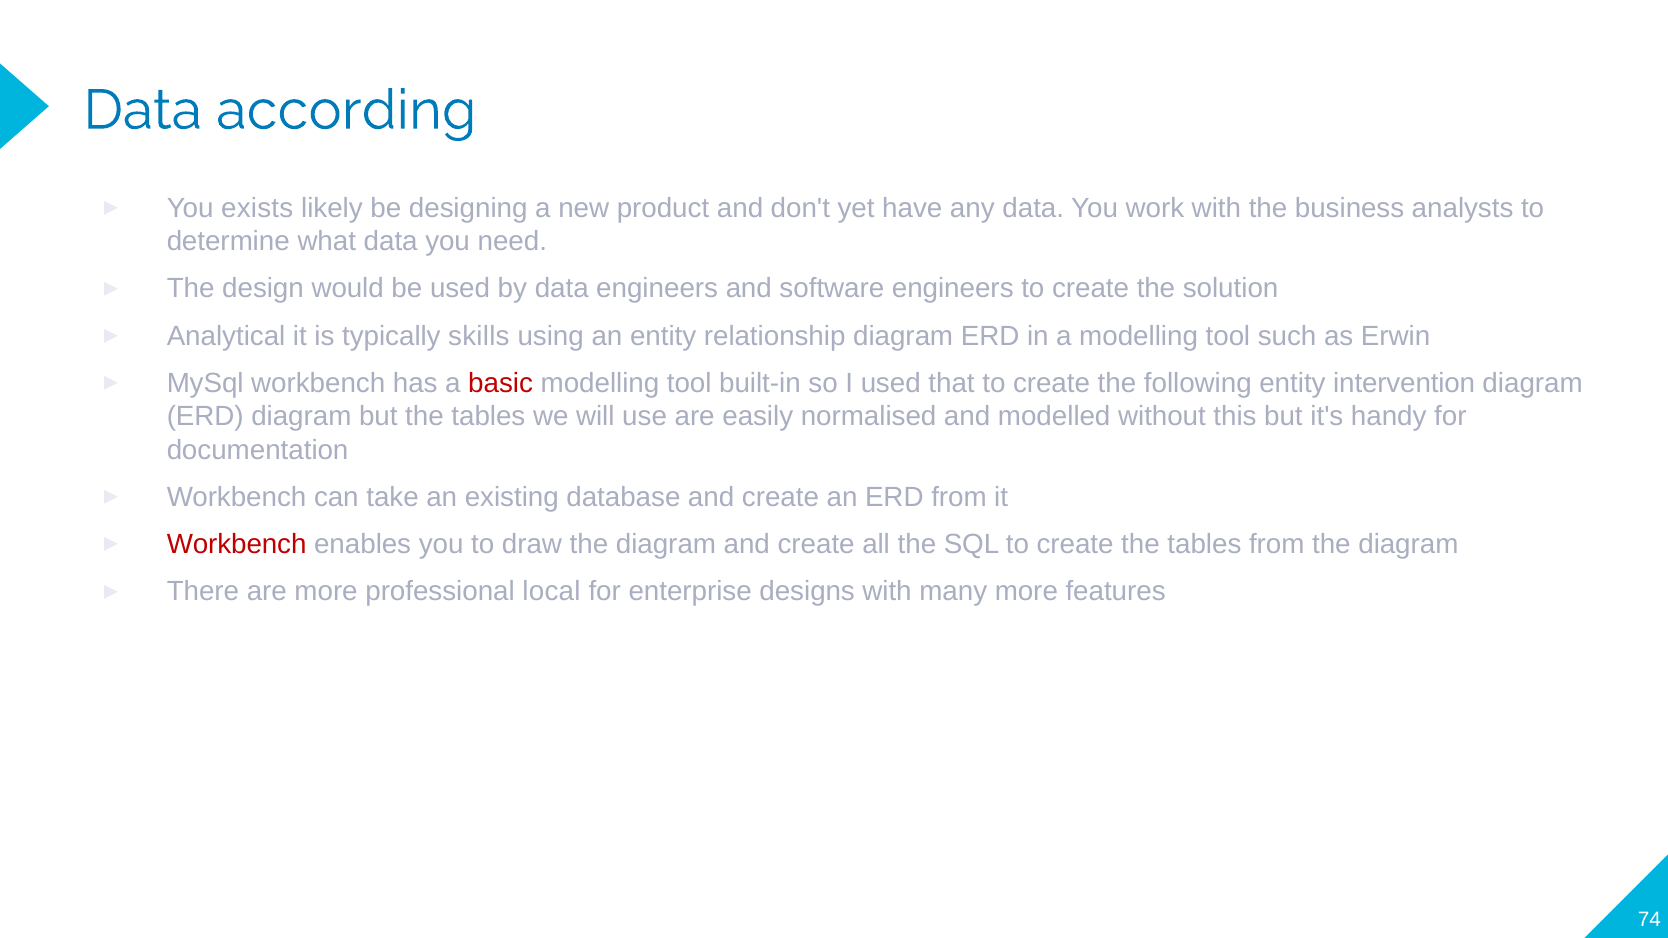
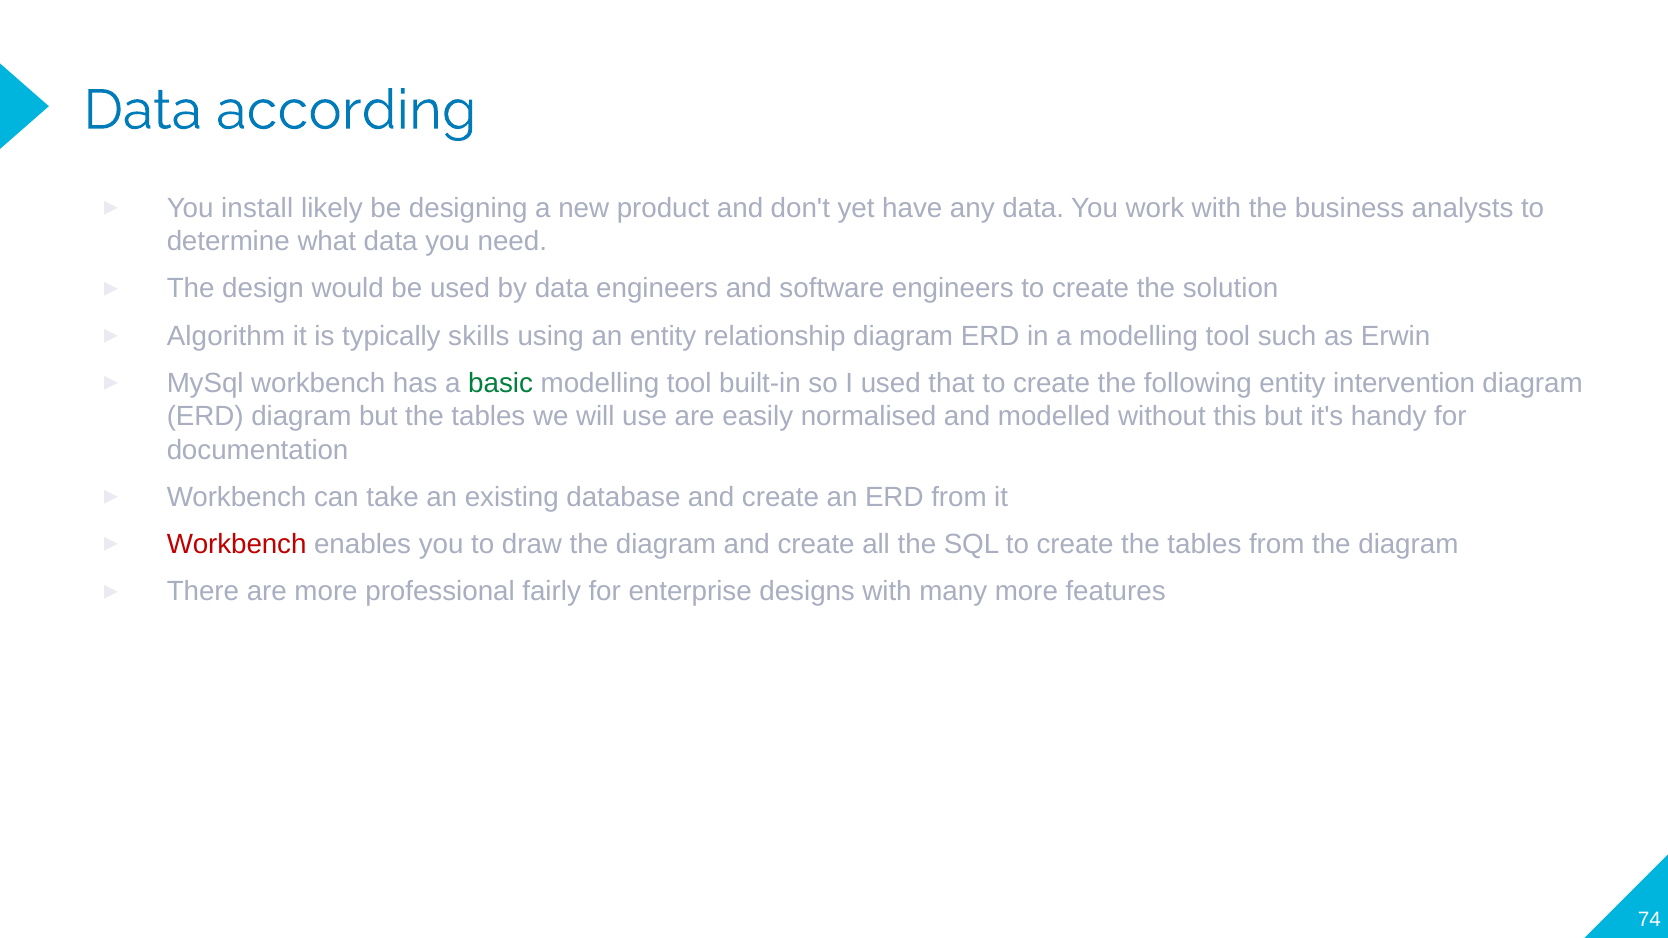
exists: exists -> install (257, 208)
Analytical: Analytical -> Algorithm (226, 336)
basic colour: red -> green (501, 383)
local: local -> fairly (552, 592)
